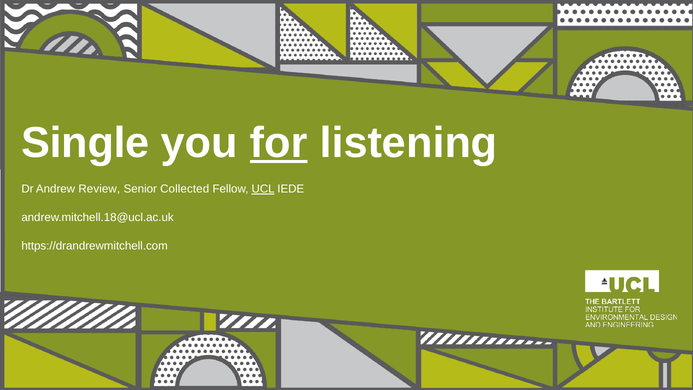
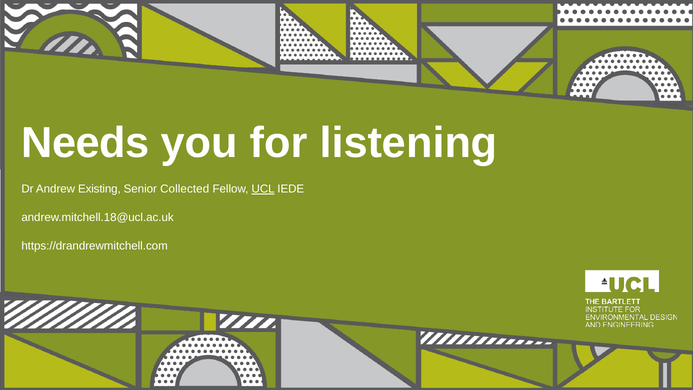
Single: Single -> Needs (85, 143)
for underline: present -> none (279, 143)
Review: Review -> Existing (99, 189)
